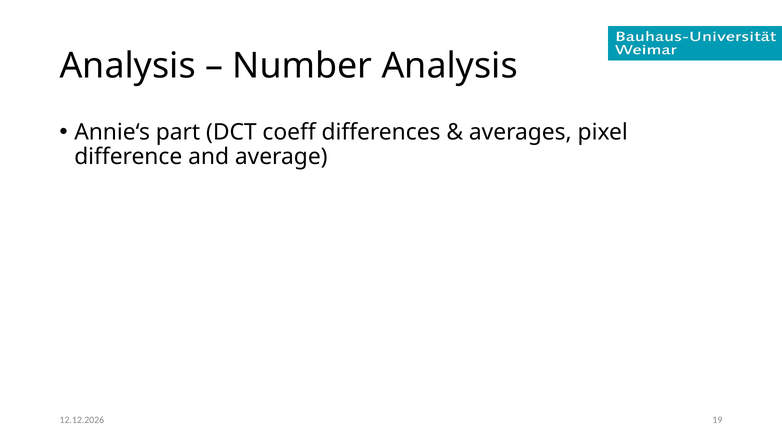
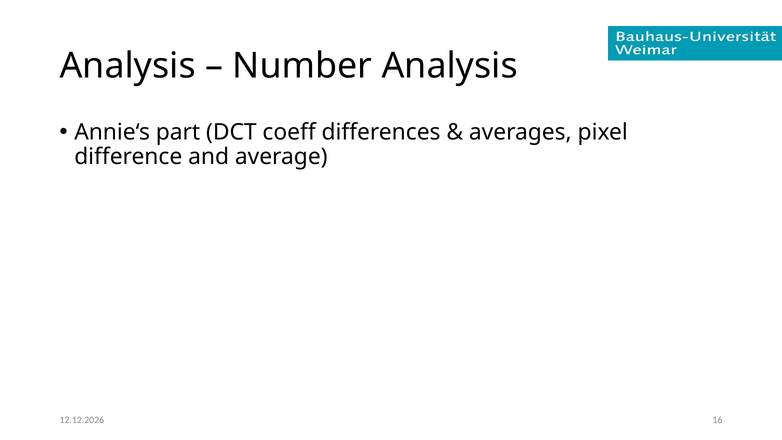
19: 19 -> 16 (717, 420)
